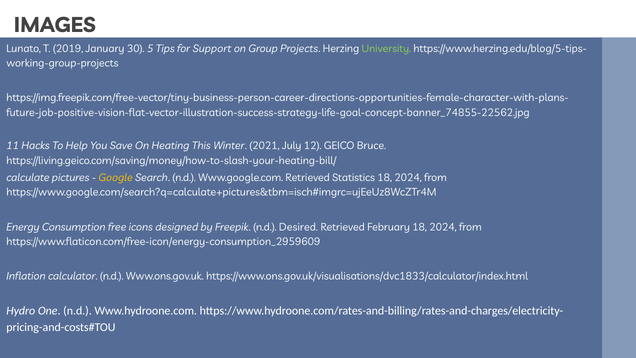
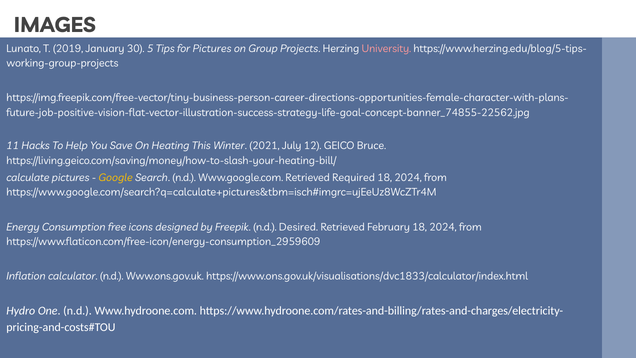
for Support: Support -> Pictures (212, 49)
University colour: light green -> pink (386, 49)
Statistics: Statistics -> Required (354, 178)
